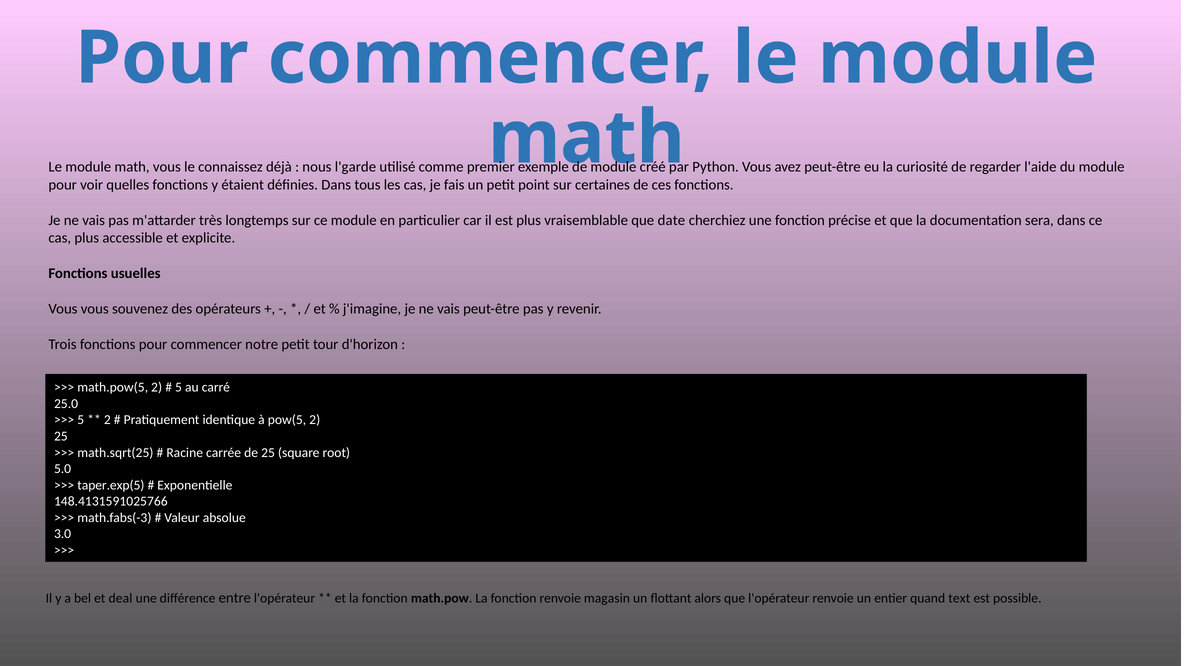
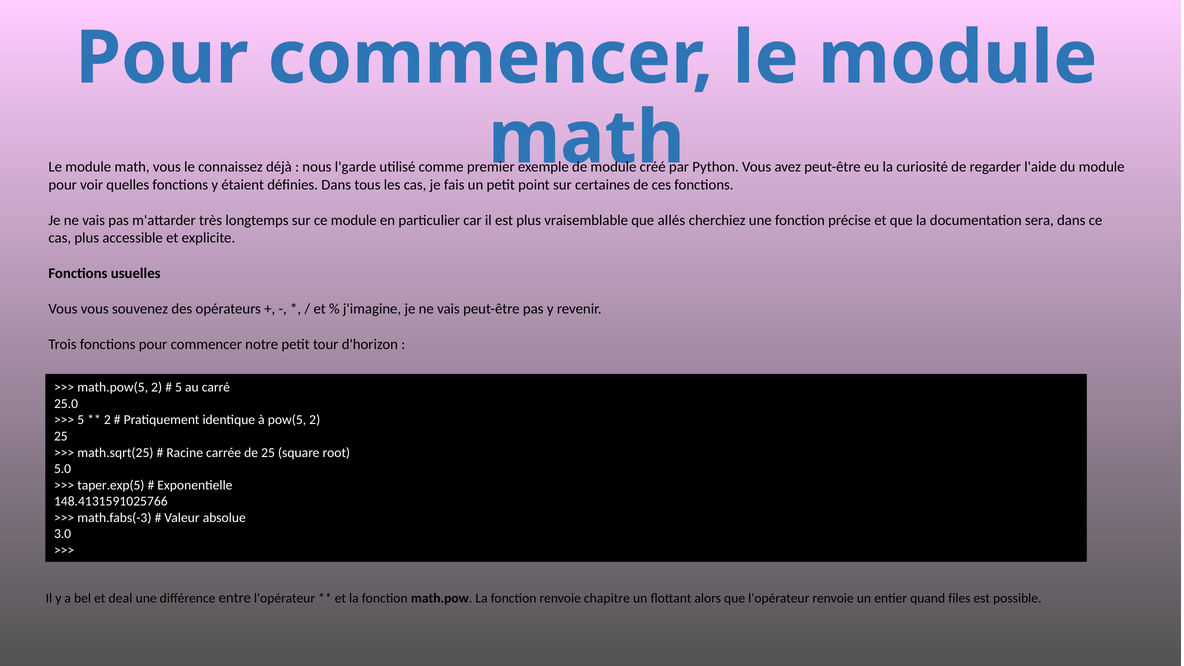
date: date -> allés (671, 220)
magasin: magasin -> chapitre (607, 598)
text: text -> files (959, 598)
